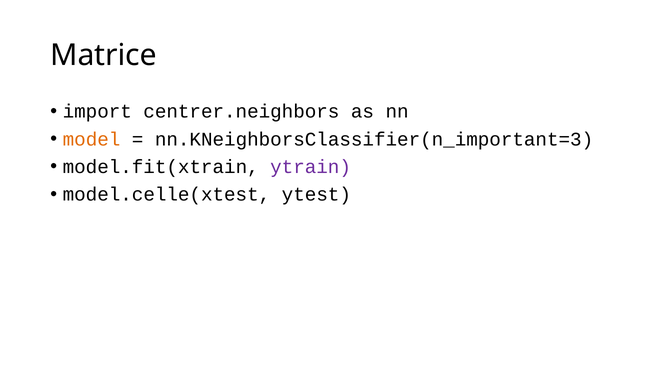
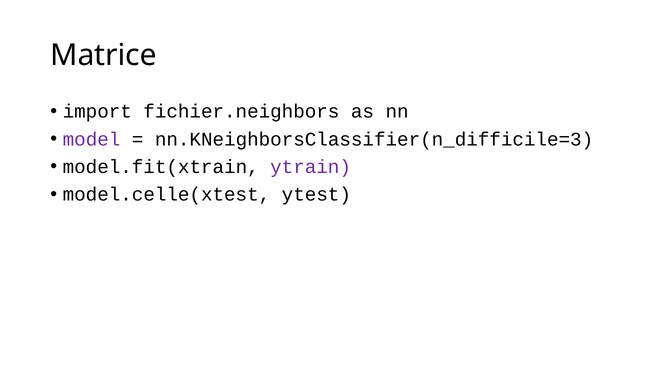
centrer.neighbors: centrer.neighbors -> fichier.neighbors (241, 112)
model colour: orange -> purple (92, 139)
nn.KNeighborsClassifier(n_important=3: nn.KNeighborsClassifier(n_important=3 -> nn.KNeighborsClassifier(n_difficile=3 (374, 139)
